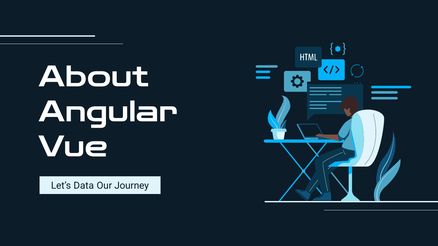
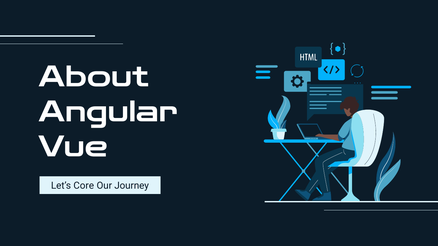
Data: Data -> Core (84, 186)
